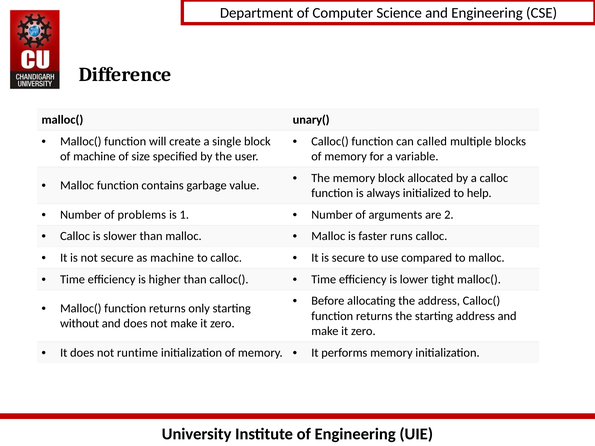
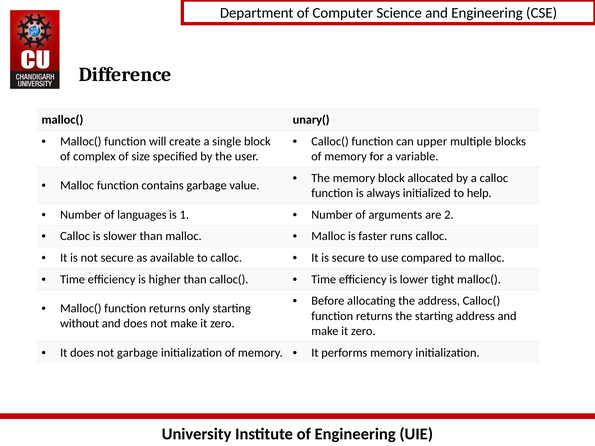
called: called -> upper (432, 141)
of machine: machine -> complex (94, 157)
problems: problems -> languages (142, 215)
as machine: machine -> available (172, 258)
not runtime: runtime -> garbage (138, 353)
